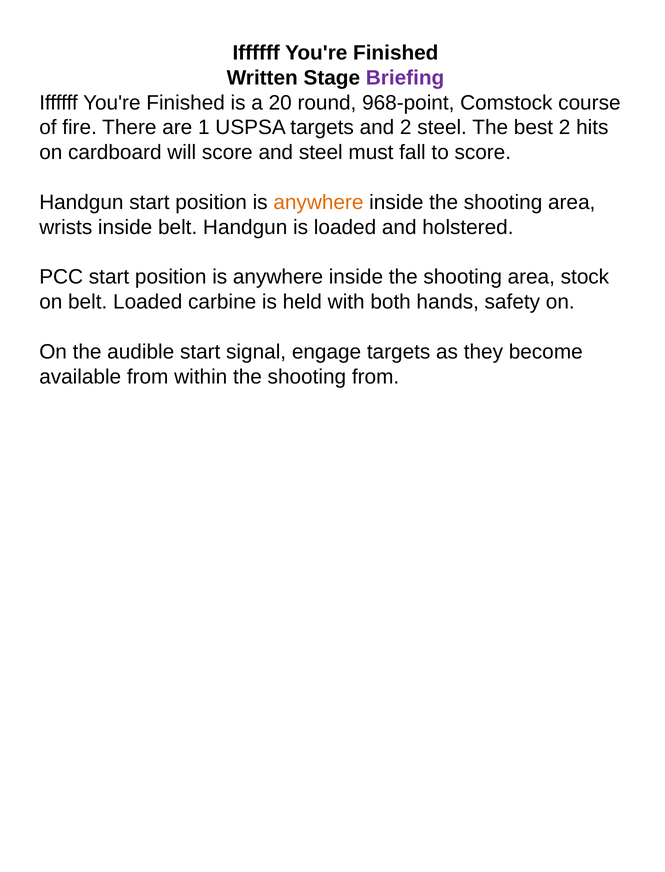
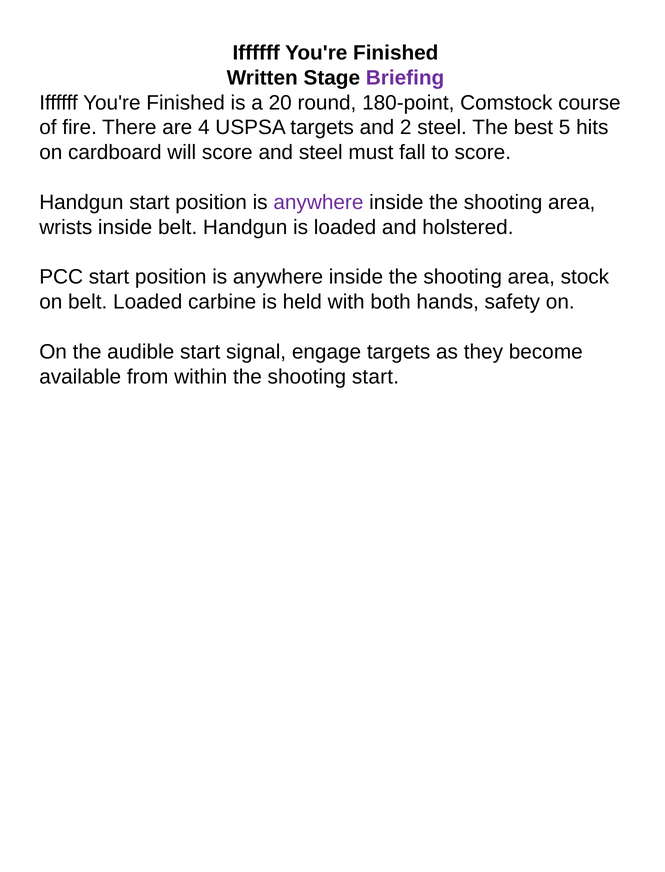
968-point: 968-point -> 180-point (408, 103)
1: 1 -> 4 (204, 128)
best 2: 2 -> 5 (565, 128)
anywhere colour: orange -> purple (318, 203)
shooting from: from -> start (375, 377)
